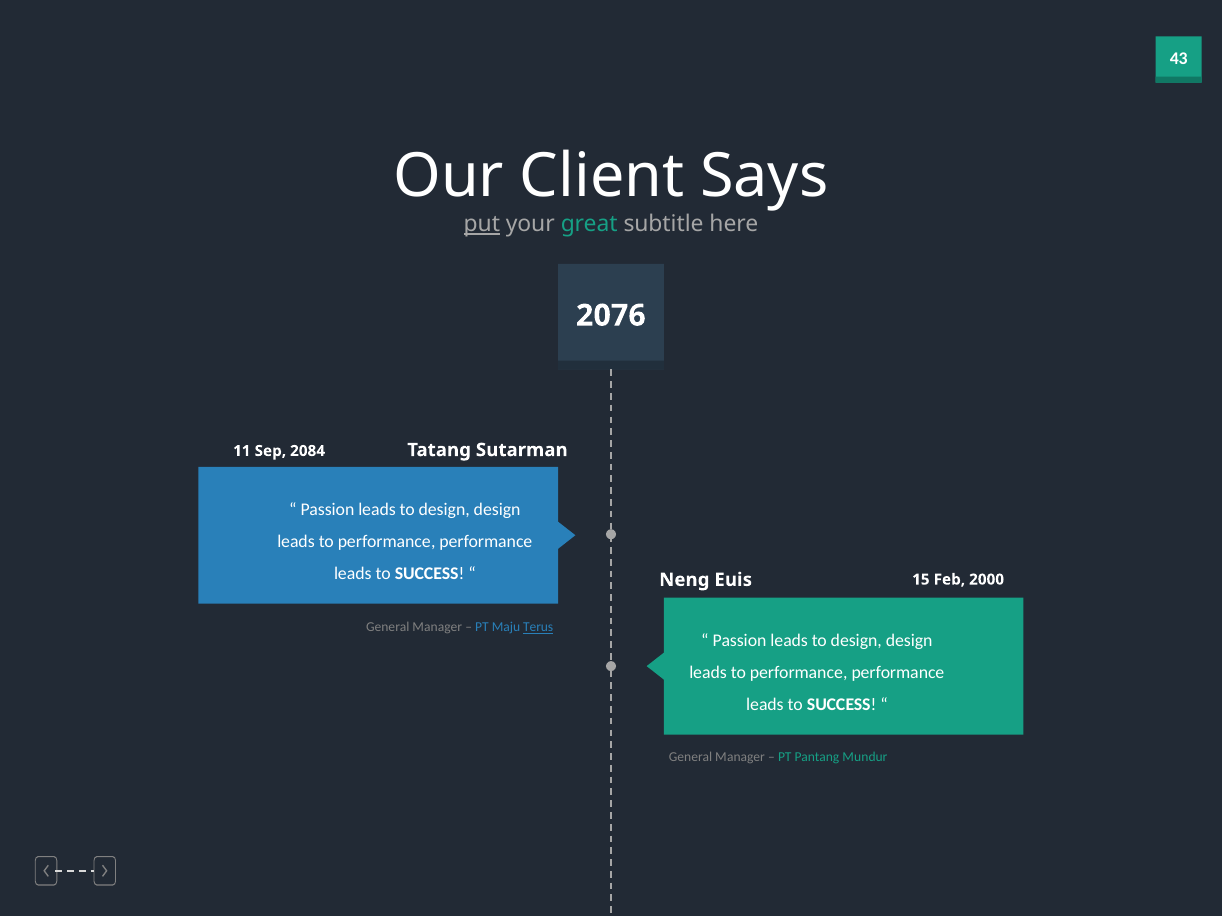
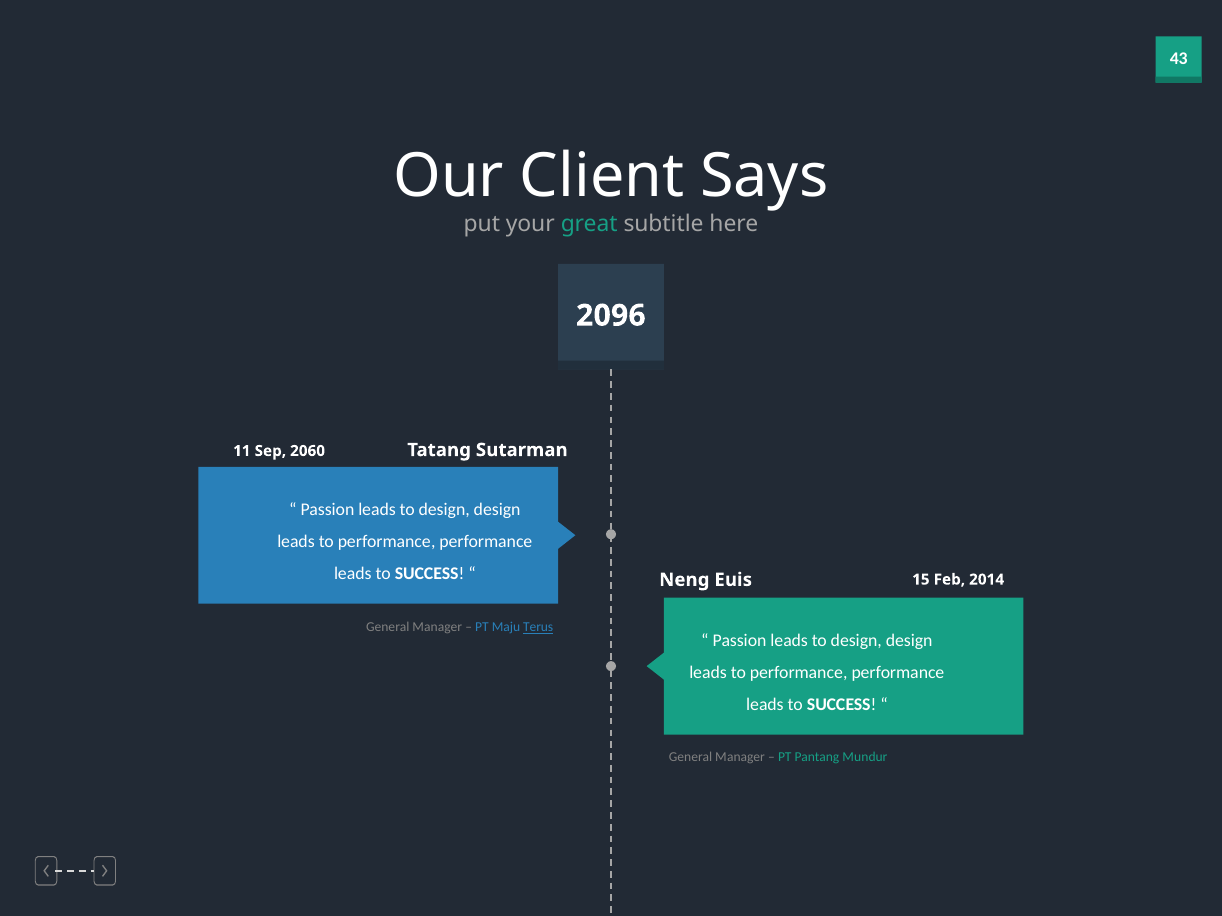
put underline: present -> none (482, 224)
2076: 2076 -> 2096 (611, 316)
2084: 2084 -> 2060 (308, 451)
2000: 2000 -> 2014 (987, 580)
